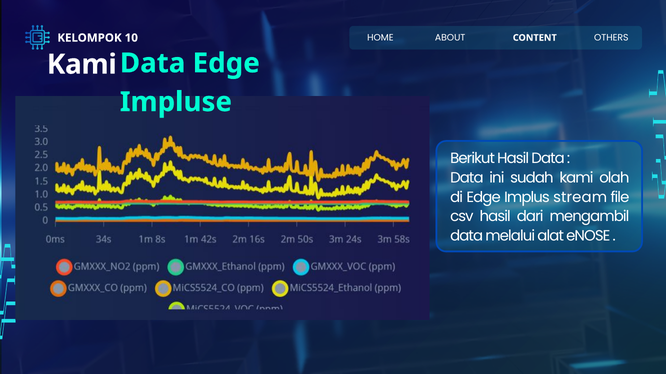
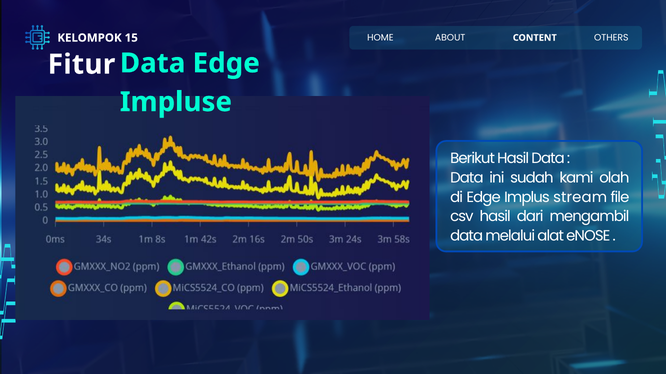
10: 10 -> 15 (131, 38)
Kami: Kami -> Fitur (81, 65)
